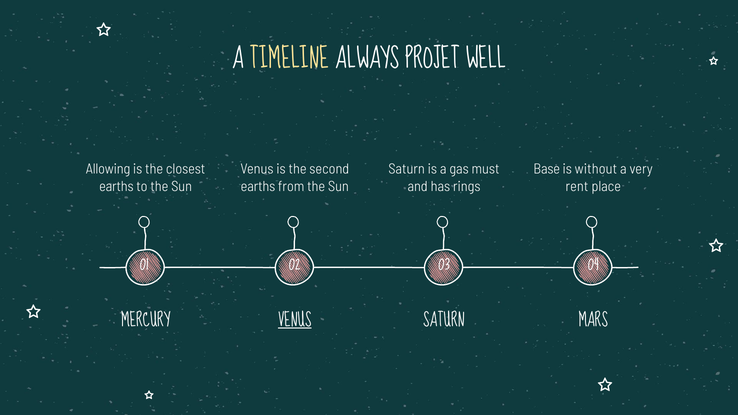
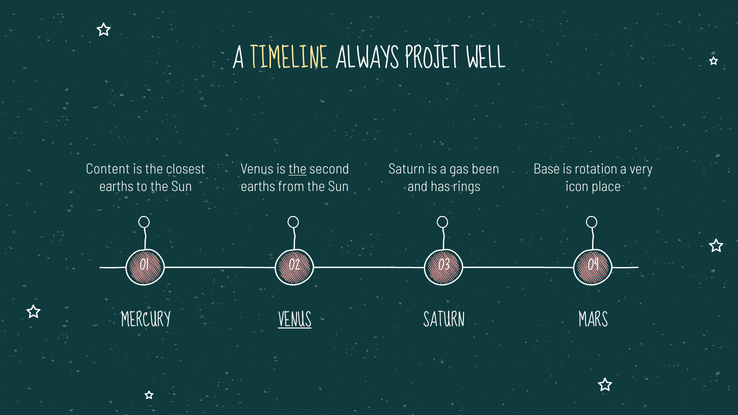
Allowing: Allowing -> Content (108, 169)
the underline: none -> present (298, 169)
must: must -> been (485, 169)
without: without -> rotation (596, 169)
rent: rent -> icon (577, 186)
